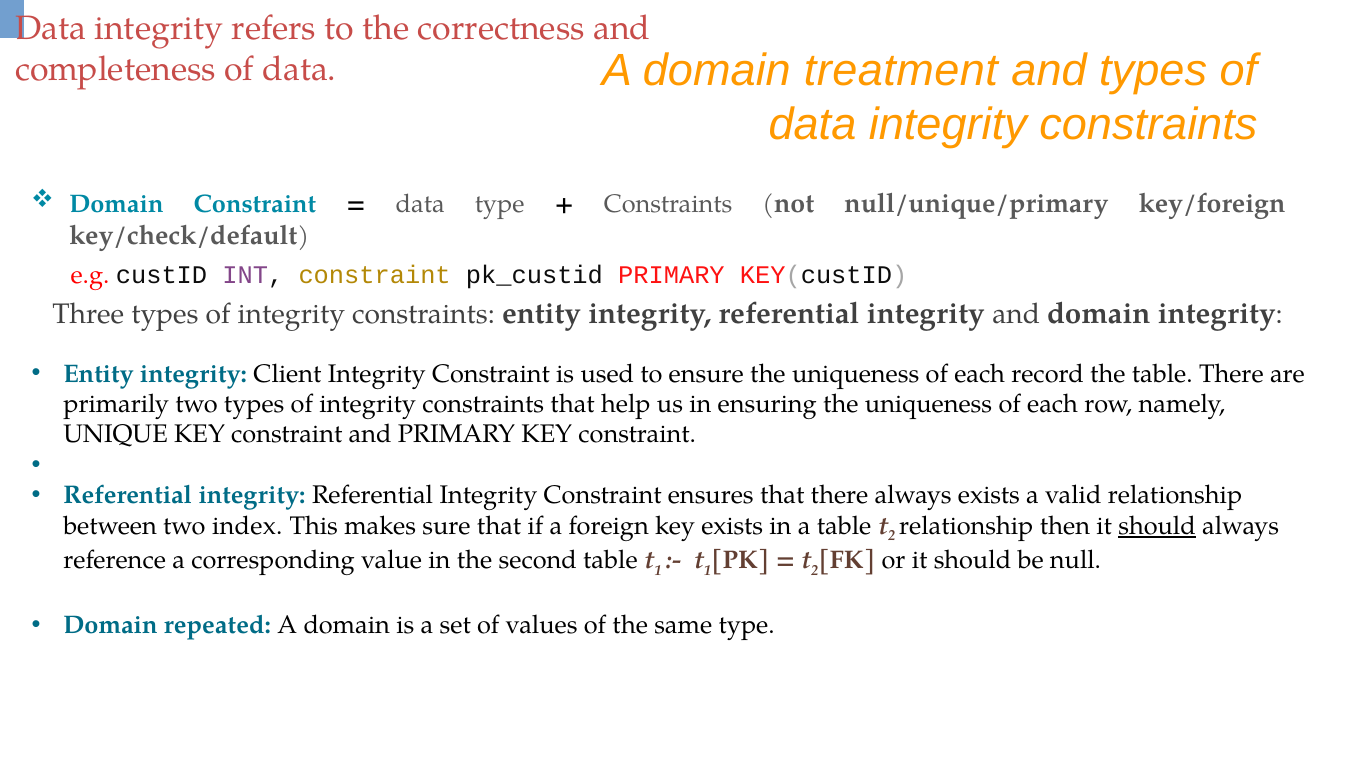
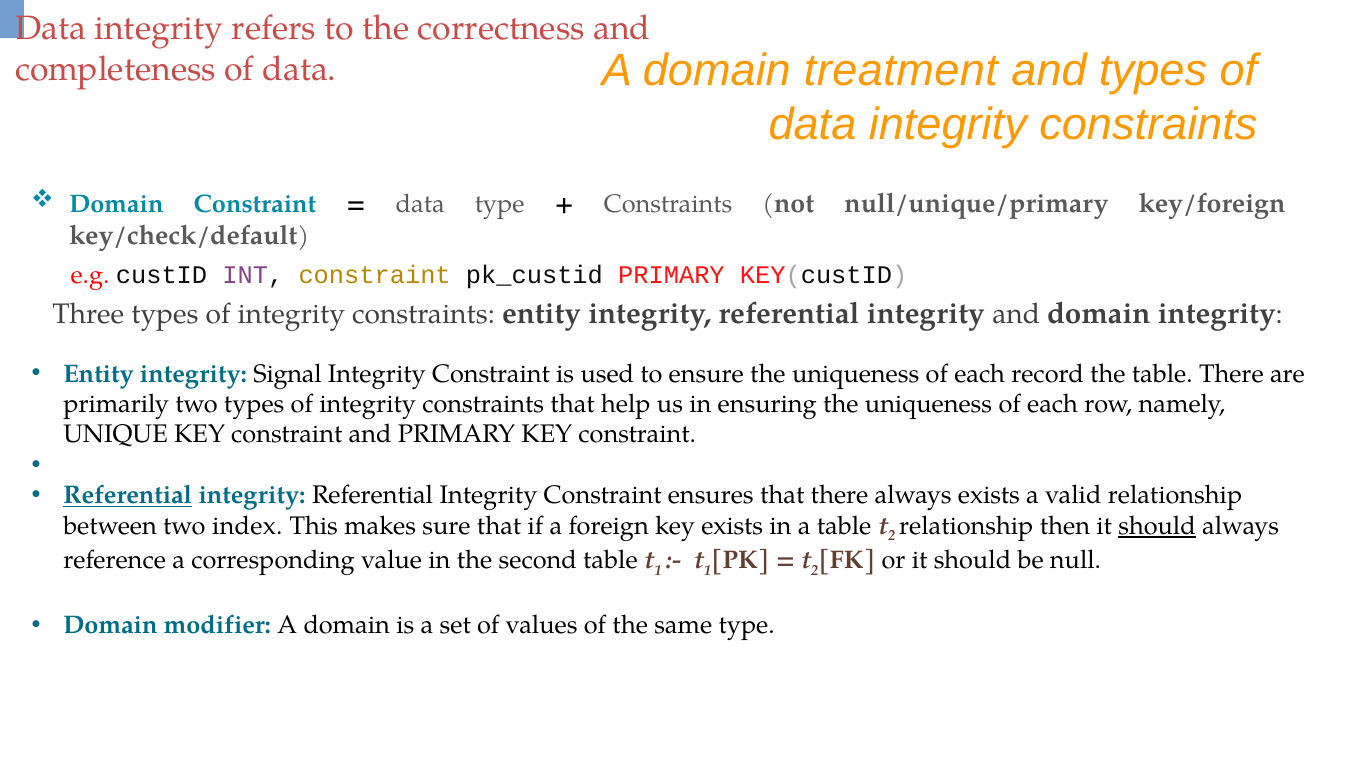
Client: Client -> Signal (288, 374)
Referential underline: none -> present (128, 496)
repeated: repeated -> modifier (218, 626)
